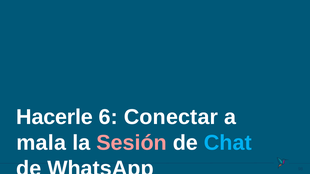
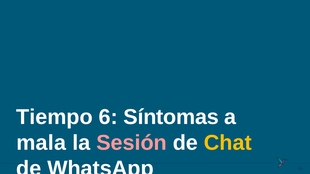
Hacerle: Hacerle -> Tiempo (54, 117)
Conectar: Conectar -> Síntomas (171, 117)
Chat colour: light blue -> yellow (228, 143)
